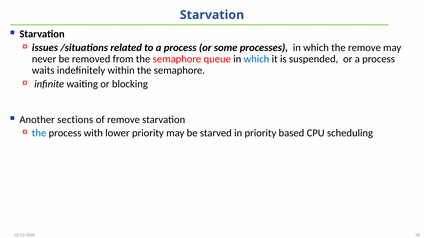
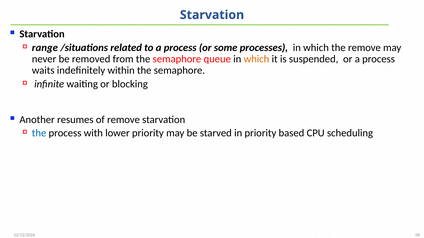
issues: issues -> range (45, 48)
which colour: blue -> orange (256, 59)
sections: sections -> resumes (75, 120)
